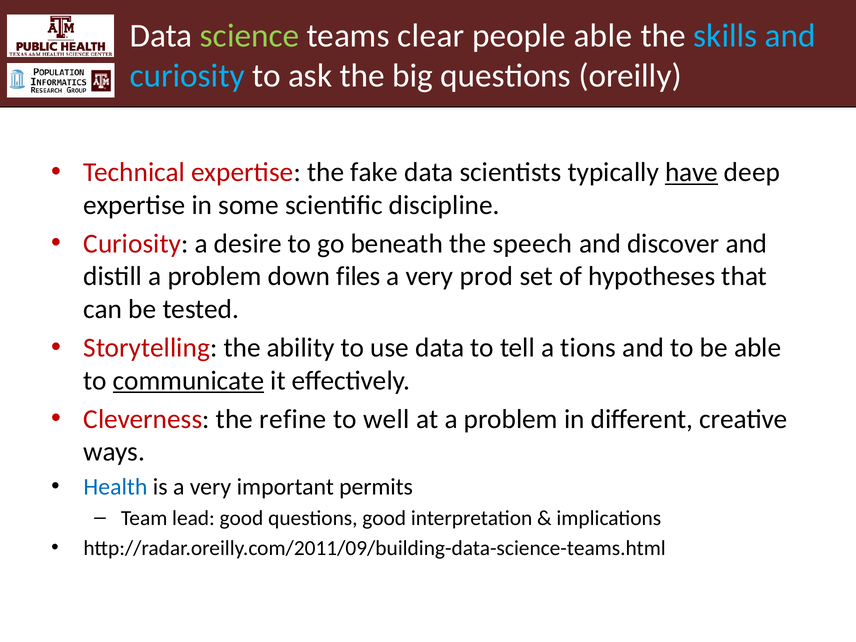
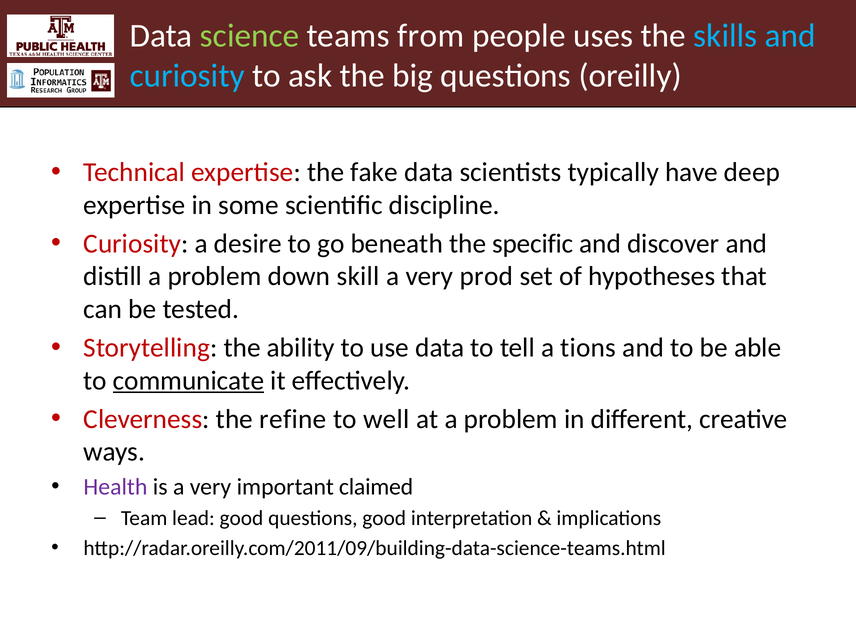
clear: clear -> from (431, 36)
people able: able -> uses (603, 36)
have underline: present -> none (692, 172)
speech: speech -> specific (533, 244)
files: files -> skill (358, 276)
Health colour: blue -> purple (115, 487)
permits: permits -> claimed (376, 487)
